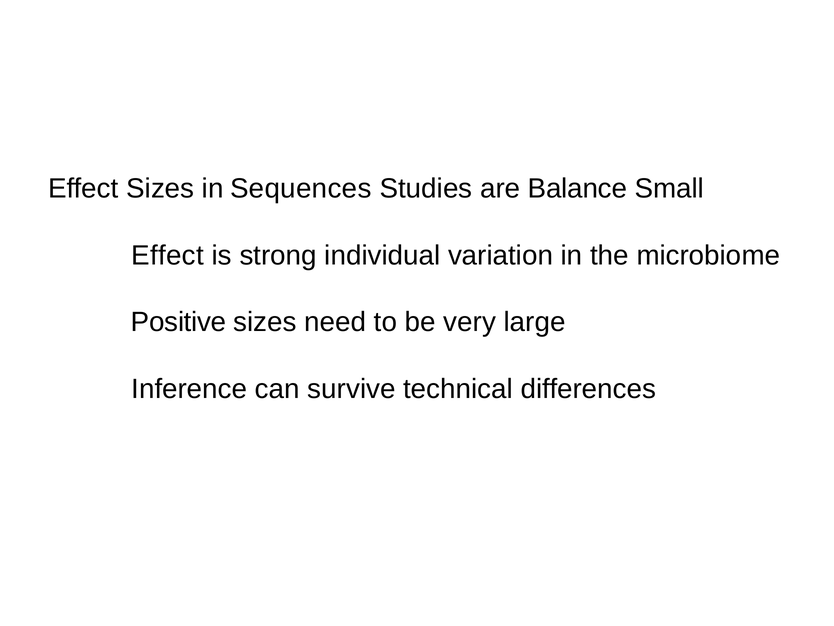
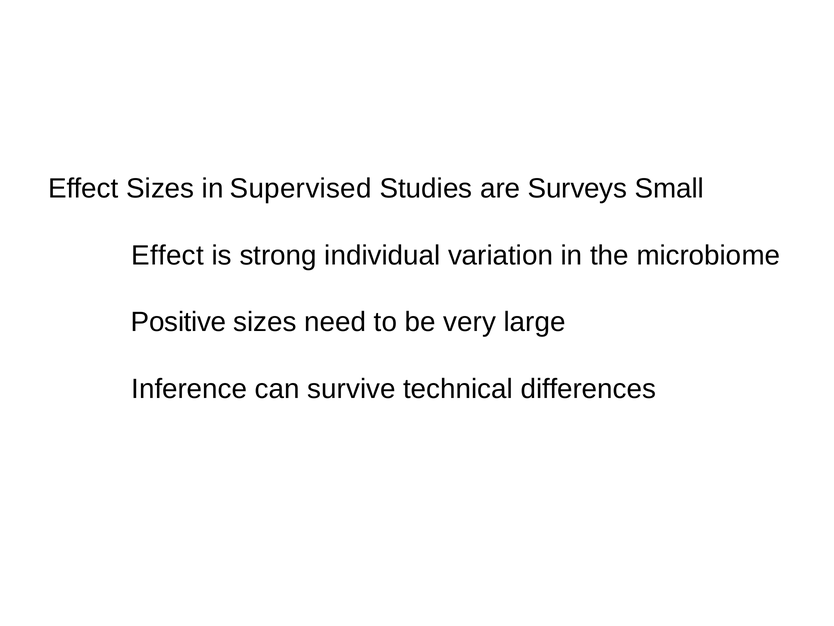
Sequences: Sequences -> Supervised (301, 188)
Balance: Balance -> Surveys (578, 188)
